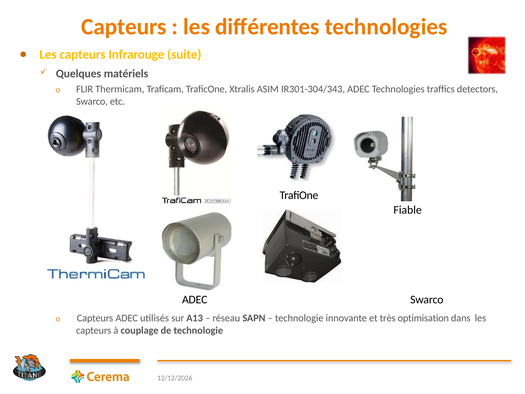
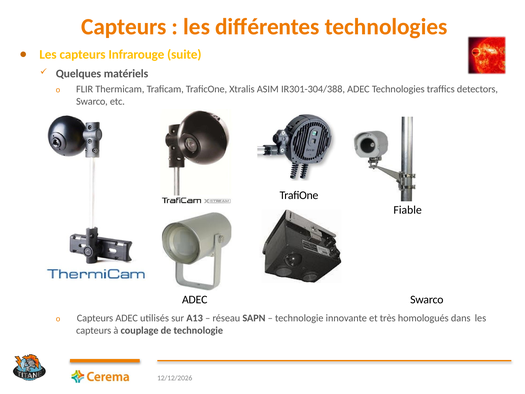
IR301-304/343: IR301-304/343 -> IR301-304/388 (313, 89)
optimisation: optimisation -> homologués (423, 318)
